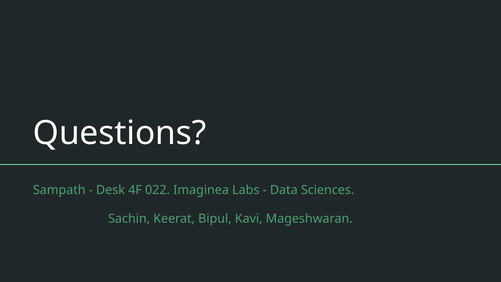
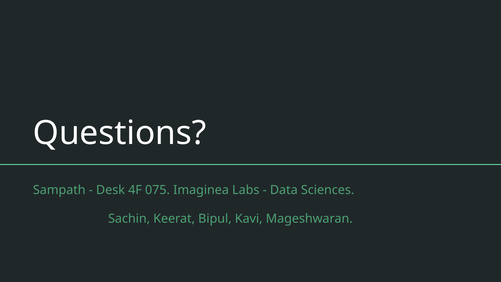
022: 022 -> 075 (157, 190)
